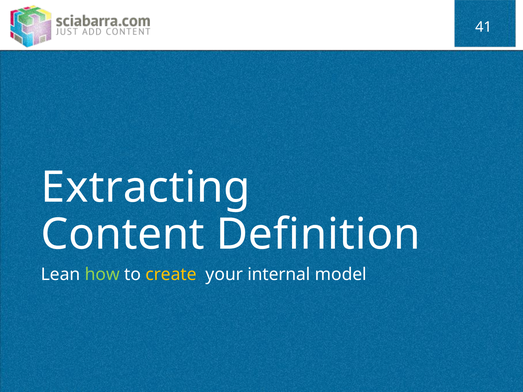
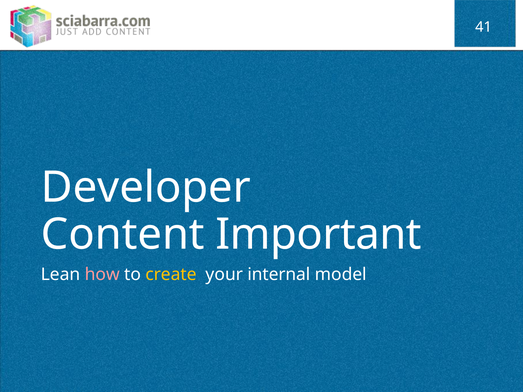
Extracting: Extracting -> Developer (146, 187)
Definition: Definition -> Important (319, 235)
how colour: light green -> pink (102, 274)
